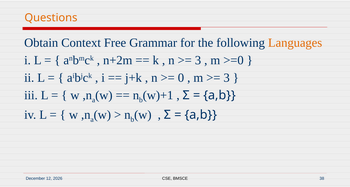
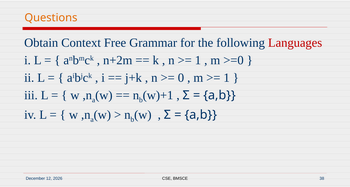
Languages colour: orange -> red (295, 43)
3: 3 -> 1 (198, 60)
3: 3 -> 1 (227, 78)
